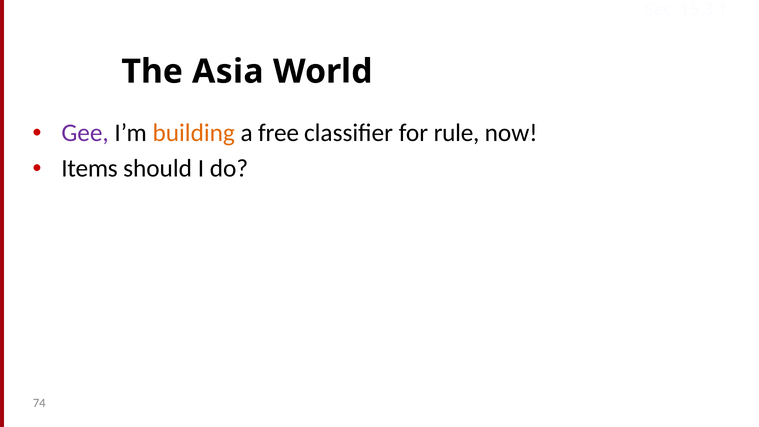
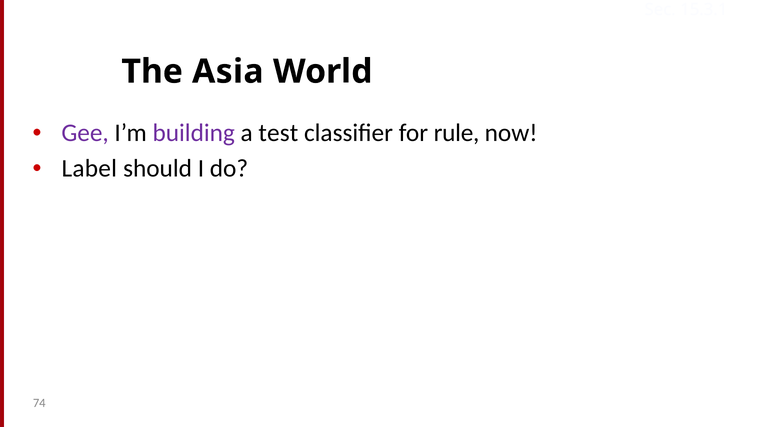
building colour: orange -> purple (194, 133)
free: free -> test (278, 133)
Items: Items -> Label (89, 168)
